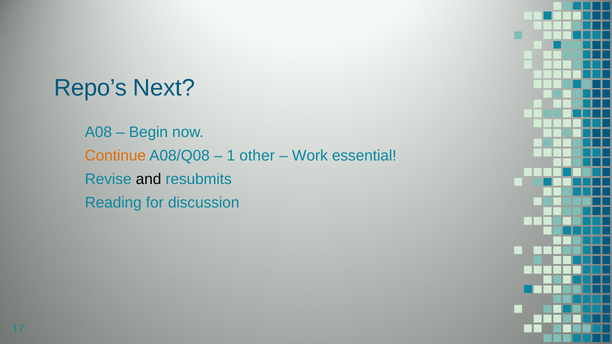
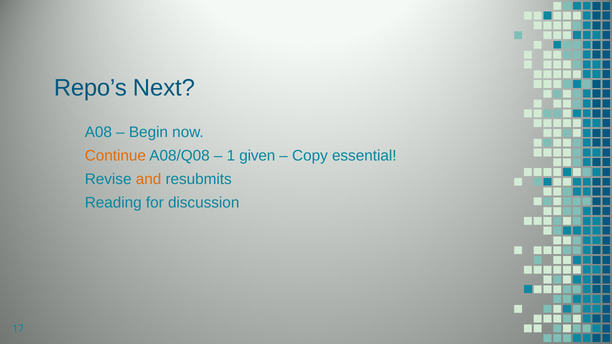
other: other -> given (257, 156)
Work: Work -> Copy (310, 156)
and colour: black -> orange (149, 179)
